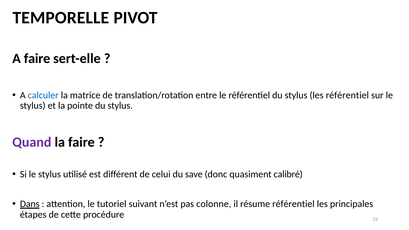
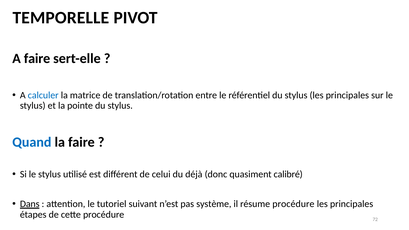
stylus les référentiel: référentiel -> principales (347, 95)
Quand colour: purple -> blue (32, 142)
save: save -> déjà (194, 174)
colonne: colonne -> système (214, 204)
résume référentiel: référentiel -> procédure (293, 204)
